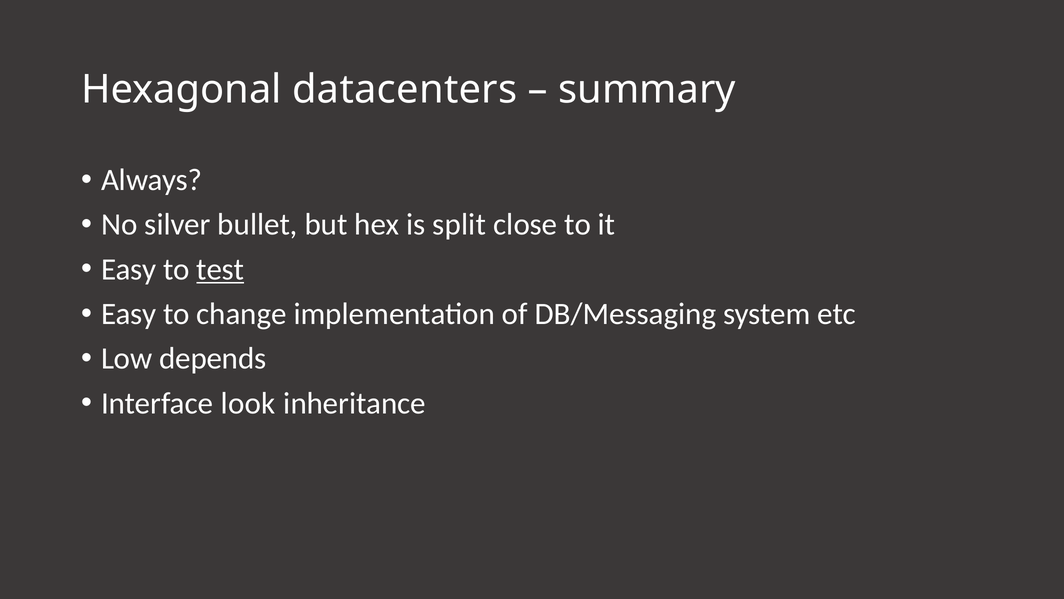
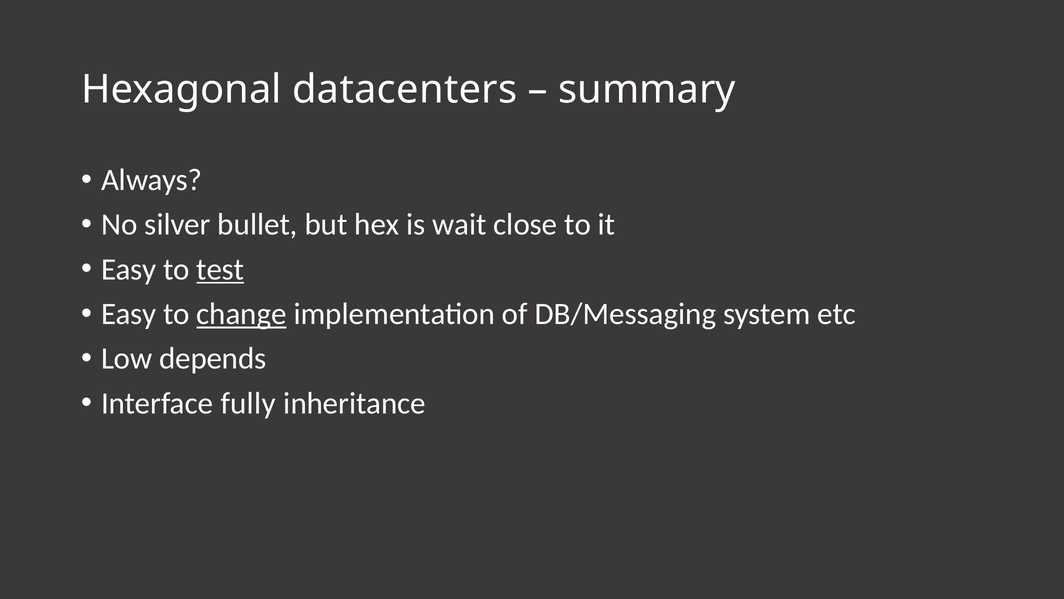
split: split -> wait (459, 225)
change underline: none -> present (242, 314)
look: look -> fully (248, 403)
